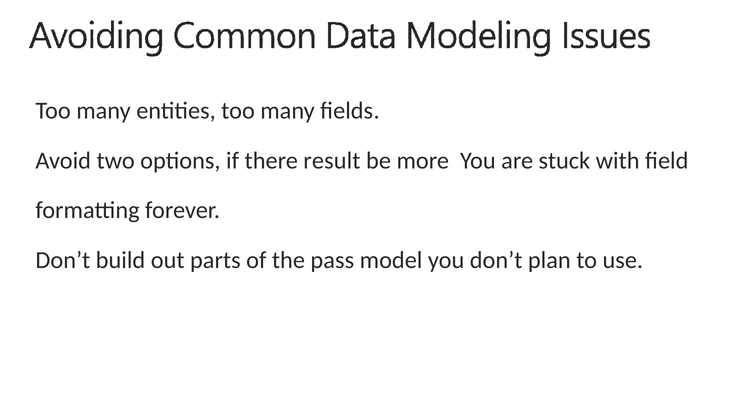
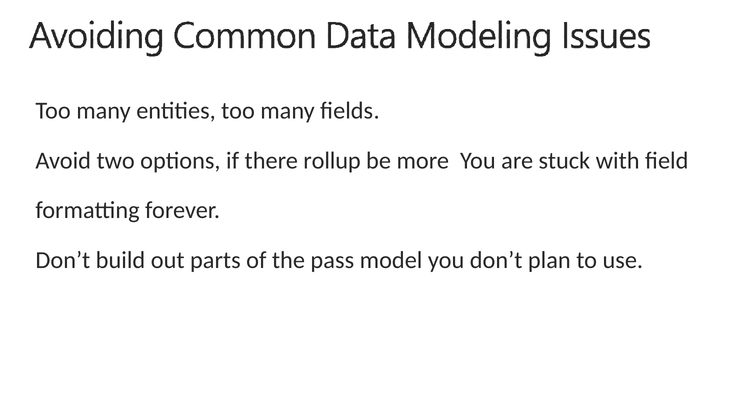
result: result -> rollup (332, 160)
